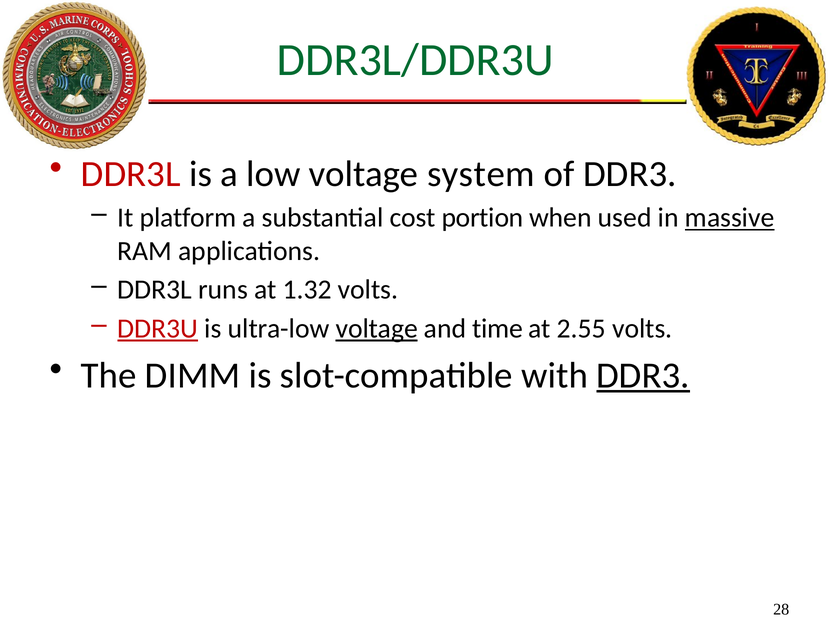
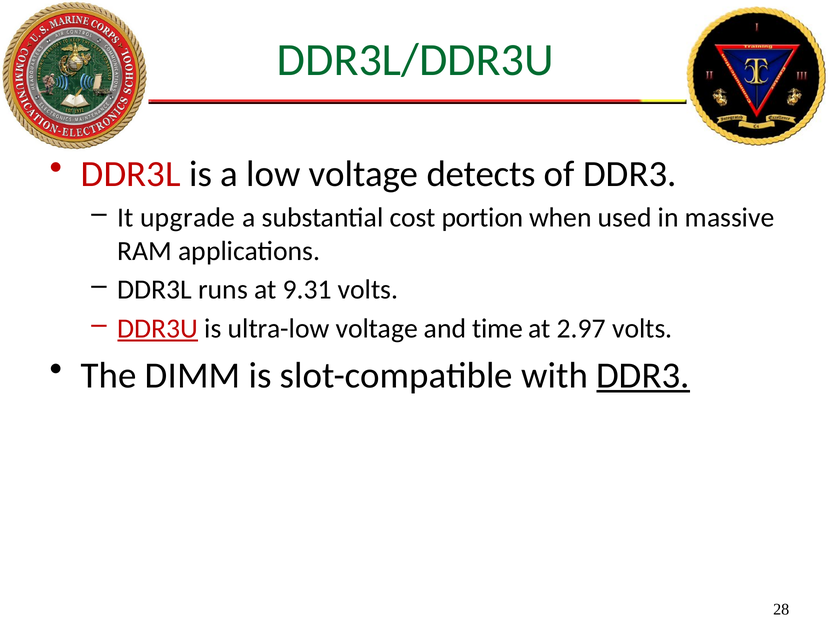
system: system -> detects (481, 174)
platform: platform -> upgrade (188, 218)
massive underline: present -> none (730, 218)
1.32: 1.32 -> 9.31 (307, 290)
voltage underline: present -> none (377, 329)
2.55: 2.55 -> 2.97 (581, 329)
